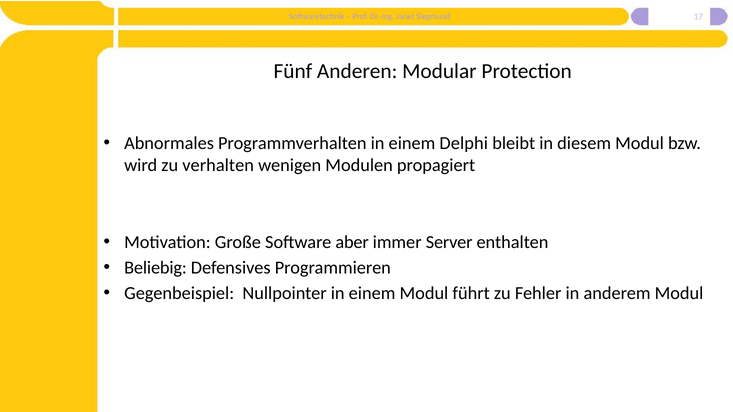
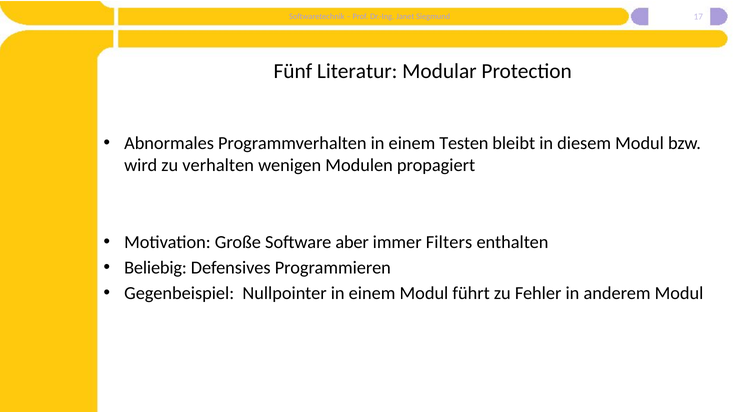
Anderen: Anderen -> Literatur (357, 71)
Delphi: Delphi -> Testen (464, 143)
Server: Server -> Filters (449, 242)
